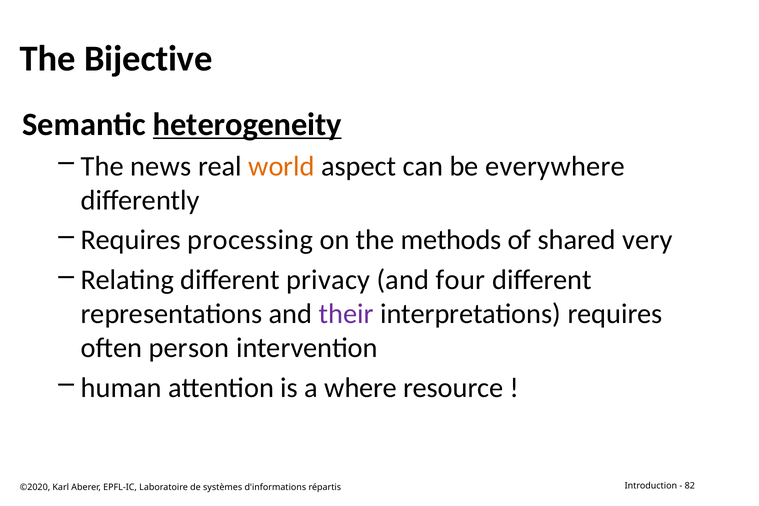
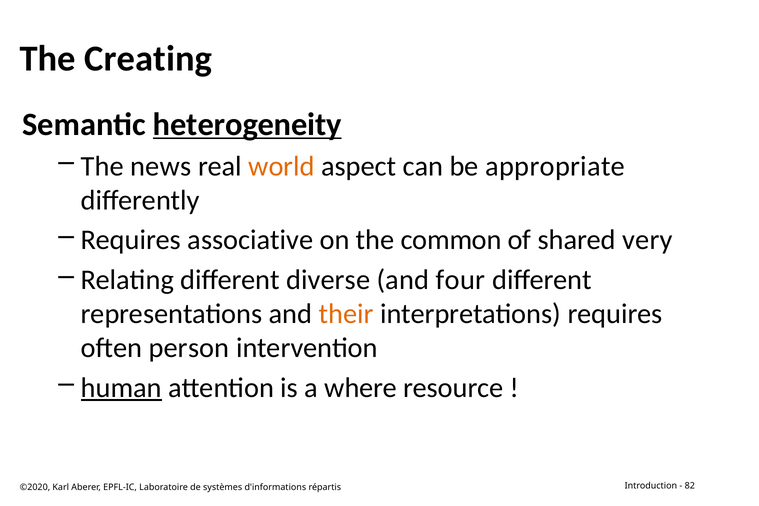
Bijective: Bijective -> Creating (148, 59)
everywhere: everywhere -> appropriate (555, 166)
processing: processing -> associative (250, 240)
methods: methods -> common (451, 240)
privacy: privacy -> diverse (328, 280)
their colour: purple -> orange (346, 314)
human underline: none -> present (121, 388)
